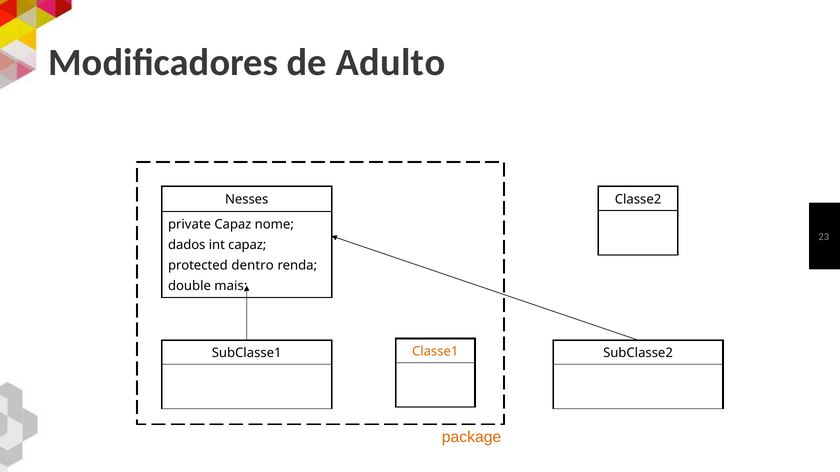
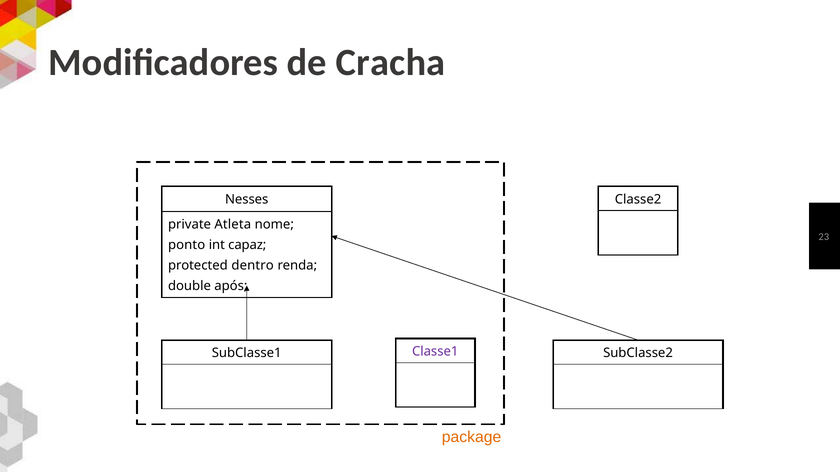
Adulto: Adulto -> Cracha (391, 63)
private Capaz: Capaz -> Atleta (233, 225)
dados: dados -> ponto (187, 245)
mais: mais -> após (231, 286)
Classe1 colour: orange -> purple (435, 352)
